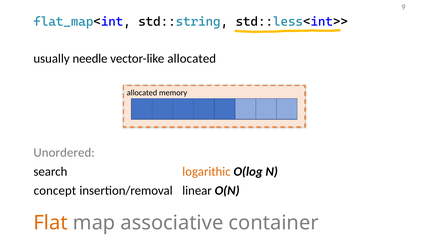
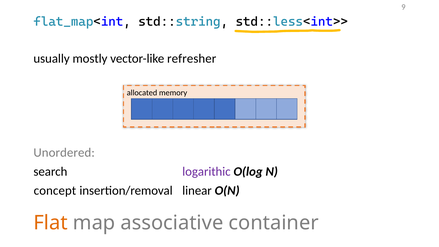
needle: needle -> mostly (90, 58)
vector-like allocated: allocated -> refresher (192, 58)
logarithic colour: orange -> purple (206, 172)
